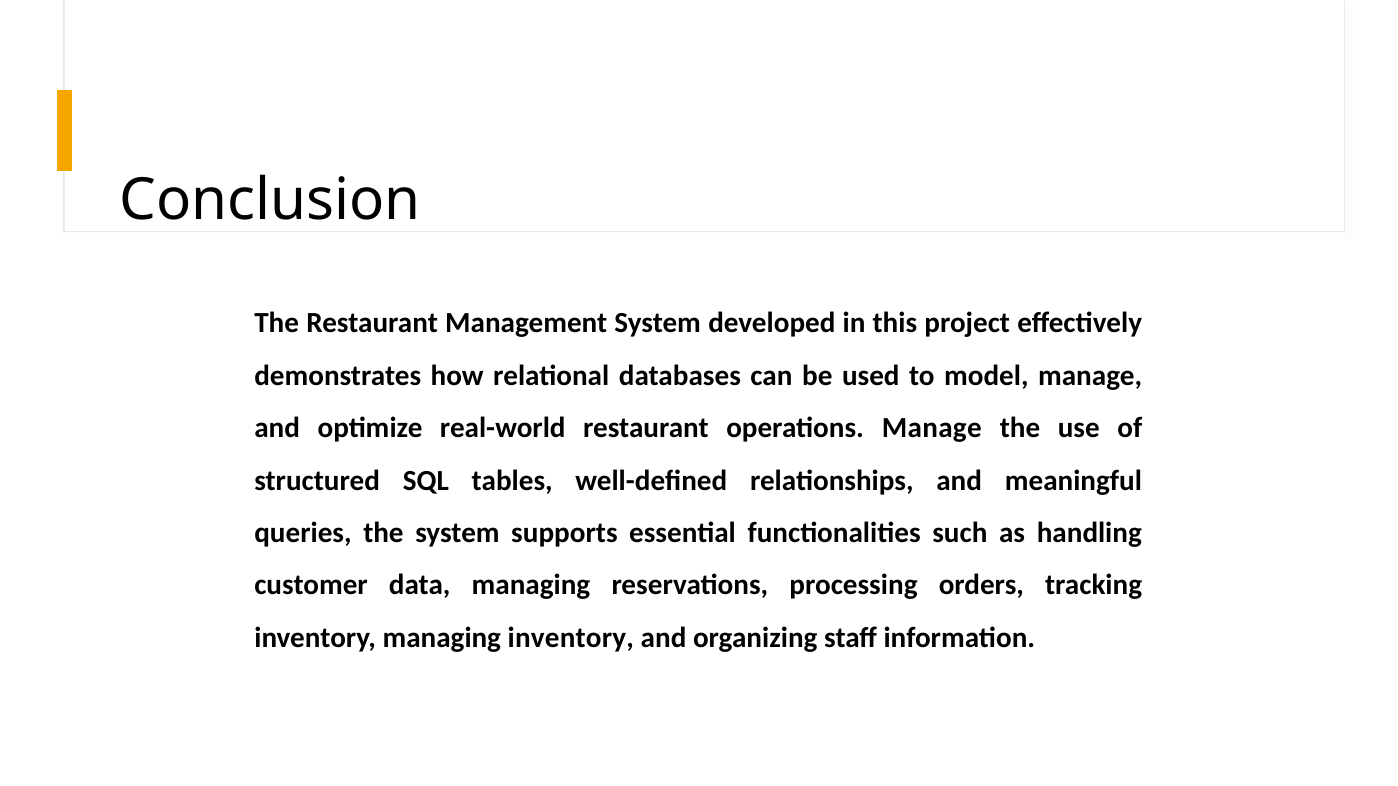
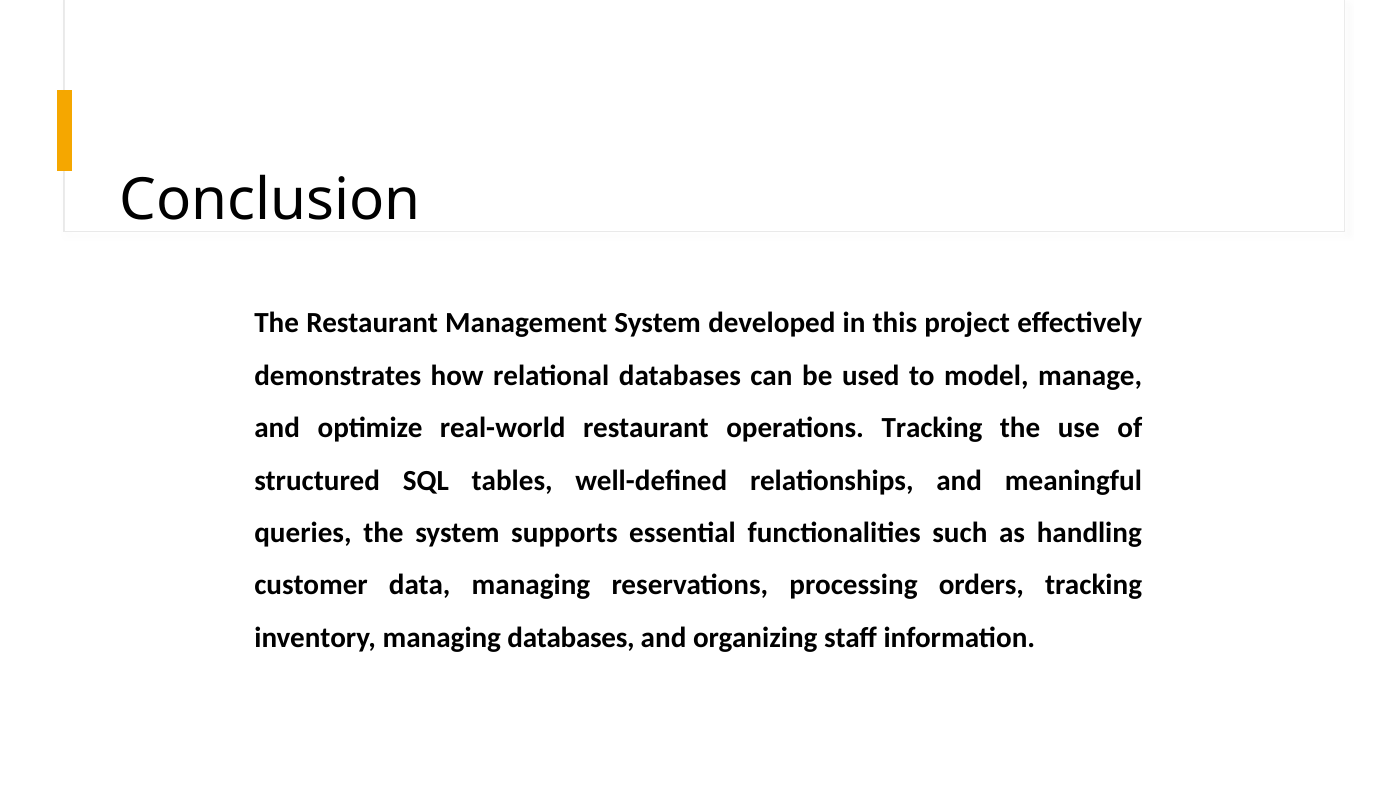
operations Manage: Manage -> Tracking (932, 428)
managing inventory: inventory -> databases (571, 638)
